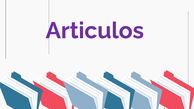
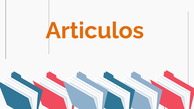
Articulos colour: purple -> orange (95, 31)
